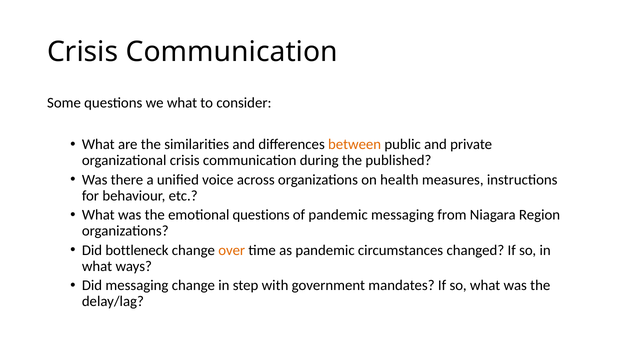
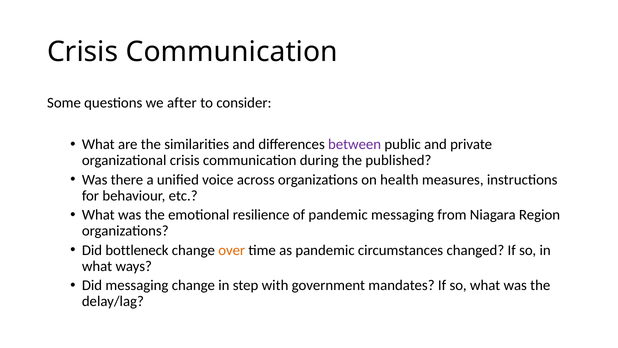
we what: what -> after (182, 103)
between colour: orange -> purple (355, 144)
emotional questions: questions -> resilience (261, 215)
